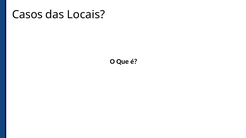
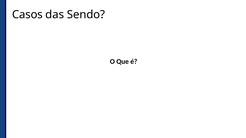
Locais: Locais -> Sendo (86, 15)
